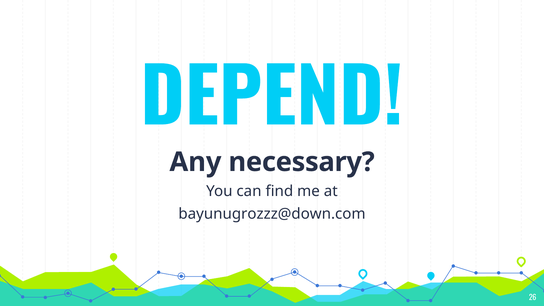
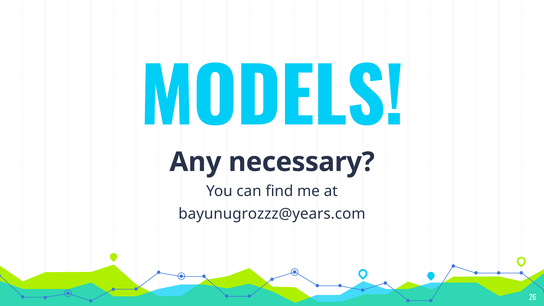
DEPEND: DEPEND -> MODELS (272, 100)
bayunugrozzz@down.com: bayunugrozzz@down.com -> bayunugrozzz@years.com (272, 214)
